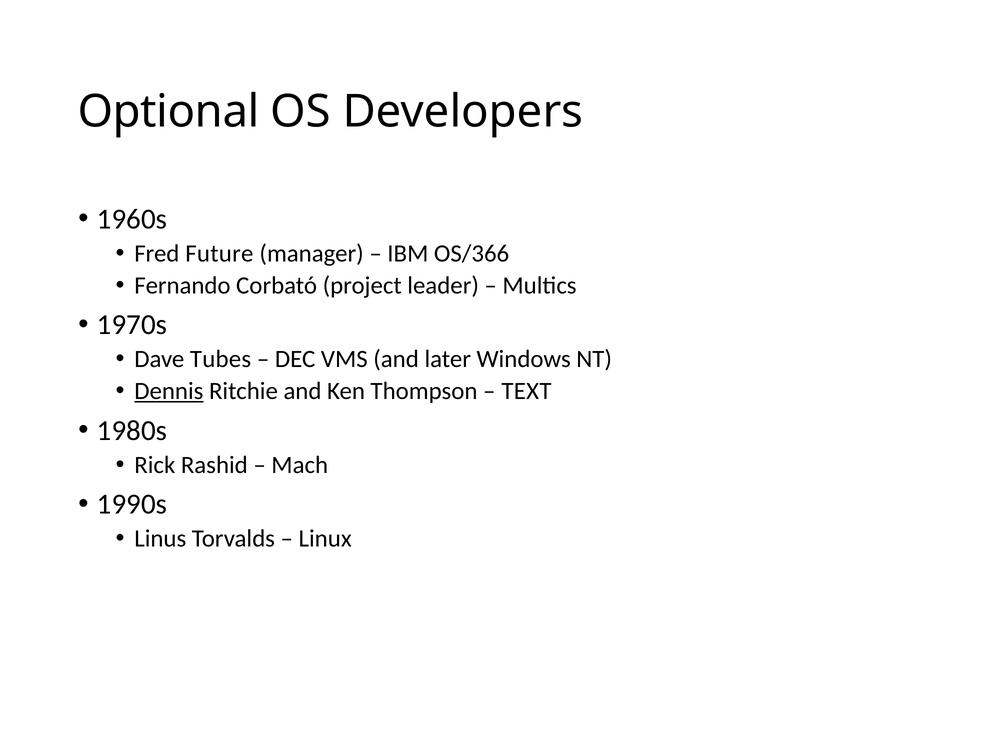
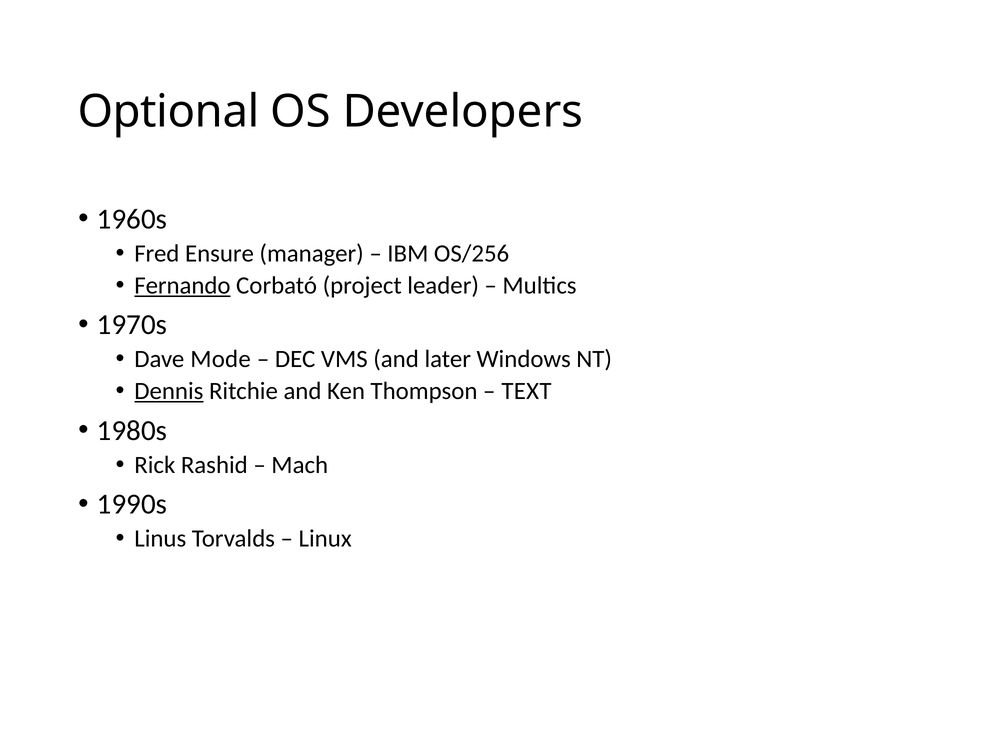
Future: Future -> Ensure (219, 253)
OS/366: OS/366 -> OS/256 (472, 253)
Fernando underline: none -> present (182, 285)
Tubes: Tubes -> Mode (221, 359)
